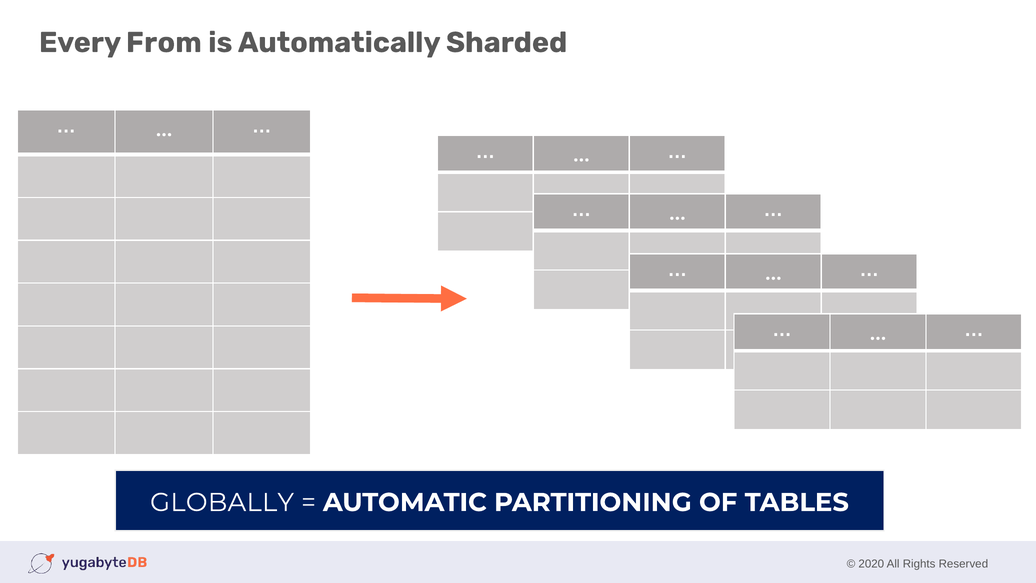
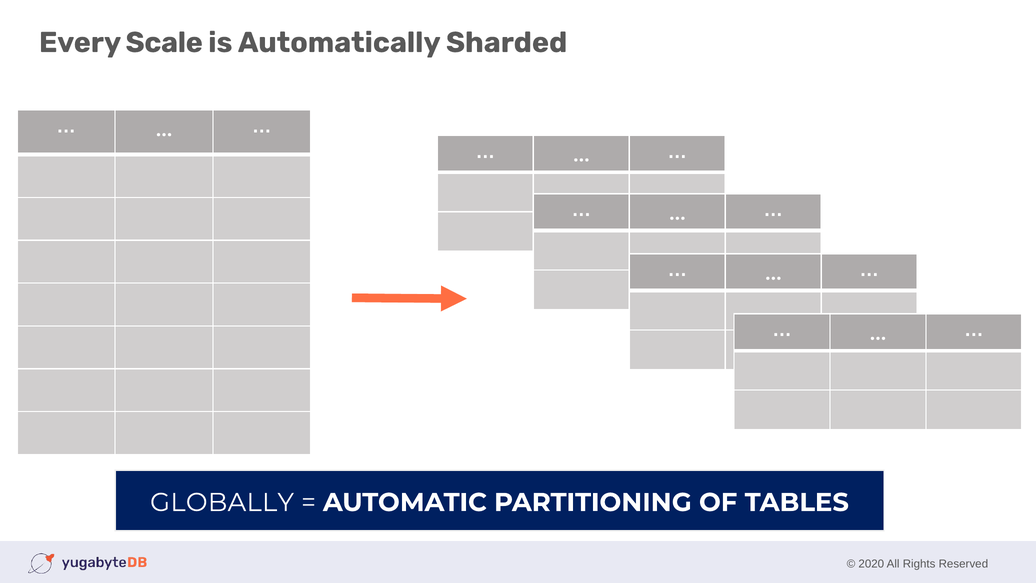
From: From -> Scale (164, 43)
